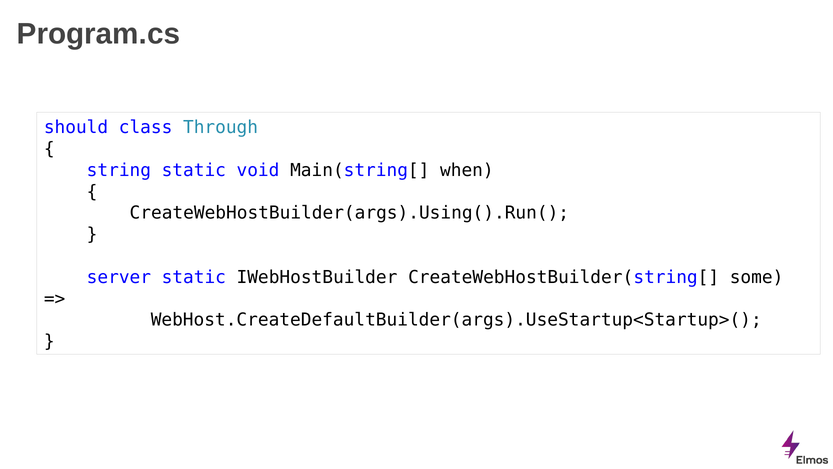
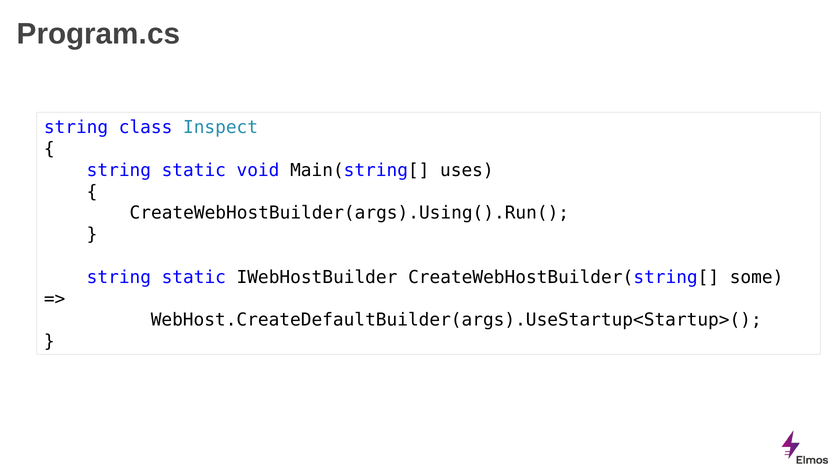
should: should -> string (76, 128)
Through: Through -> Inspect (221, 128)
when: when -> uses (467, 170)
server: server -> string (119, 277)
